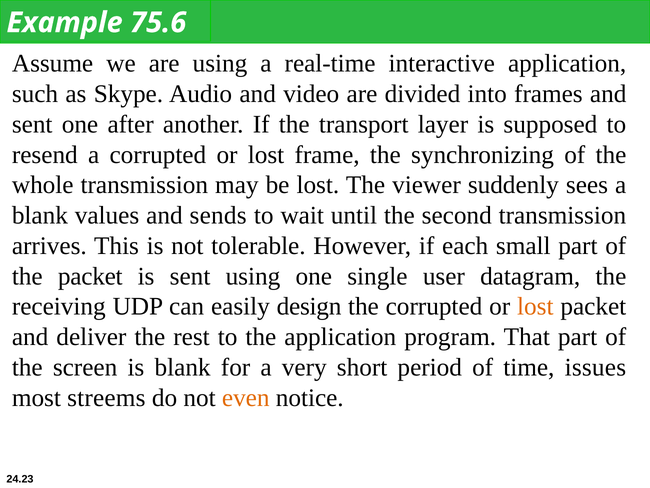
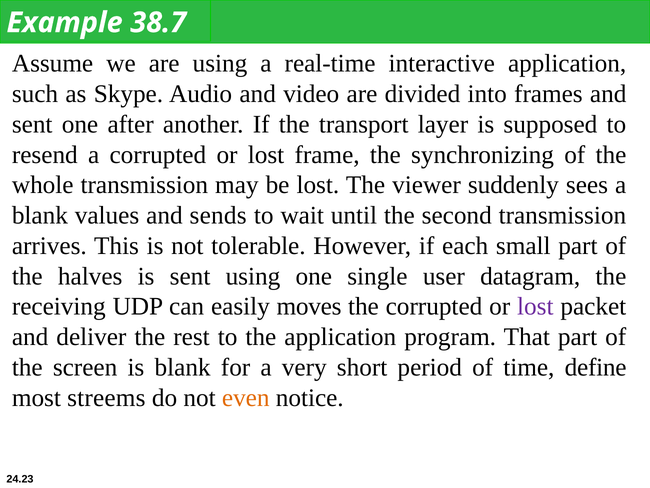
75.6: 75.6 -> 38.7 (158, 23)
the packet: packet -> halves (90, 276)
design: design -> moves (309, 306)
lost colour: orange -> purple (535, 306)
issues: issues -> define (596, 367)
